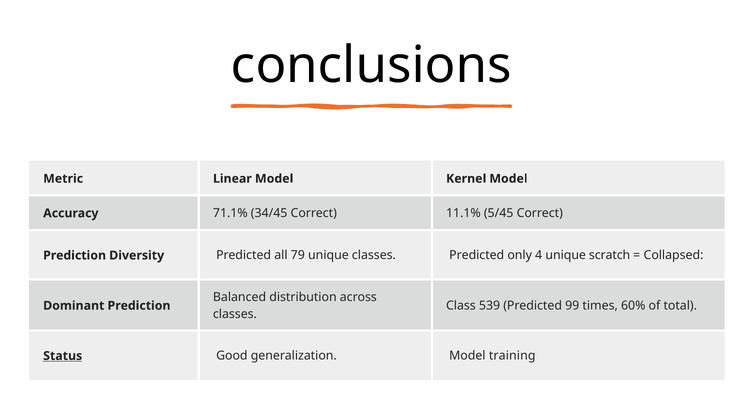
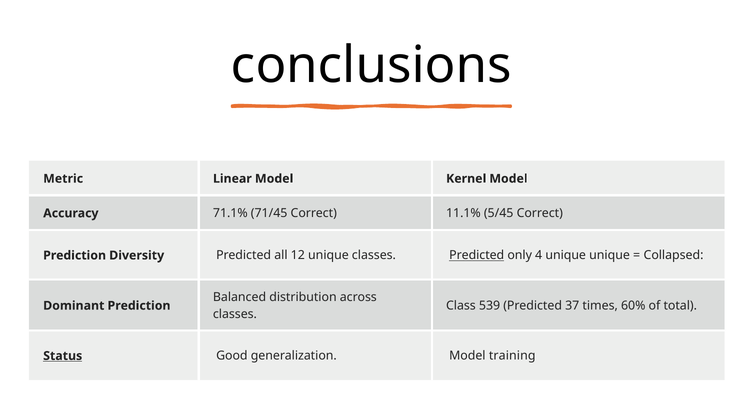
34/45: 34/45 -> 71/45 (269, 213)
79: 79 -> 12 (298, 255)
Predicted underline: none -> present (477, 255)
unique scratch: scratch -> unique (610, 255)
99: 99 -> 37 (572, 306)
